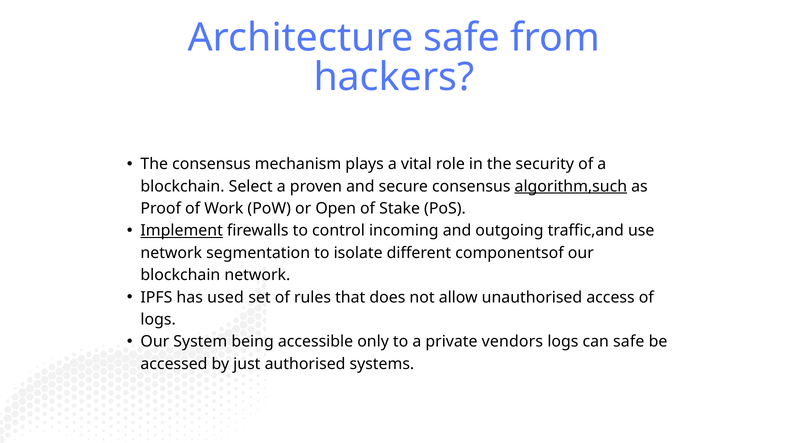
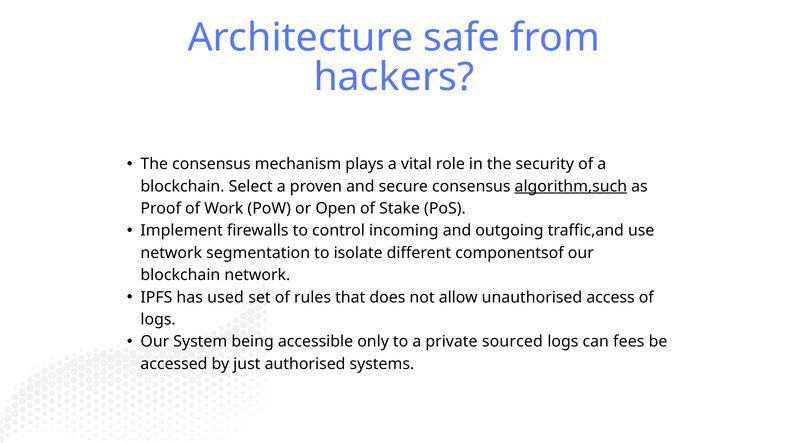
Implement underline: present -> none (182, 231)
vendors: vendors -> sourced (512, 342)
can safe: safe -> fees (629, 342)
